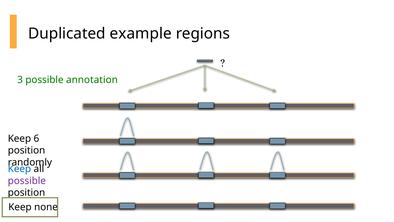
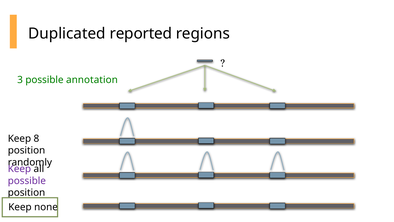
example: example -> reported (141, 34)
6: 6 -> 8 (36, 138)
Keep colour: blue -> purple (19, 169)
